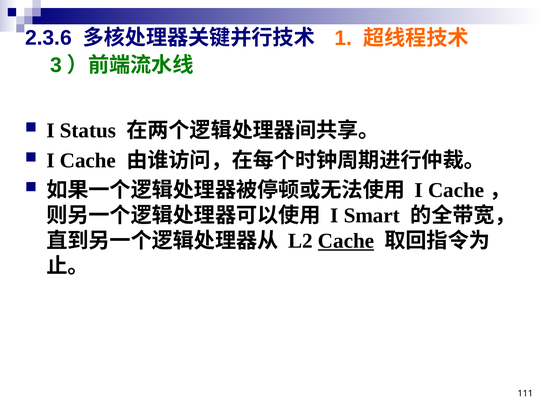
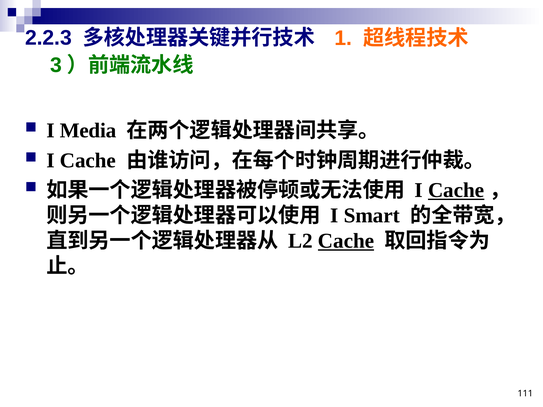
2.3.6: 2.3.6 -> 2.2.3 (48, 38)
Status: Status -> Media (88, 131)
Cache underline: none -> present (456, 190)
